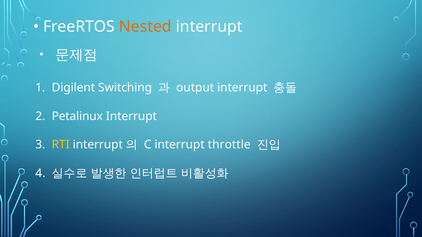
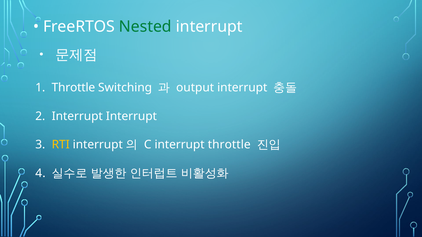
Nested colour: orange -> green (145, 27)
Digilent: Digilent -> Throttle (73, 88)
Petalinux: Petalinux -> Interrupt (77, 116)
